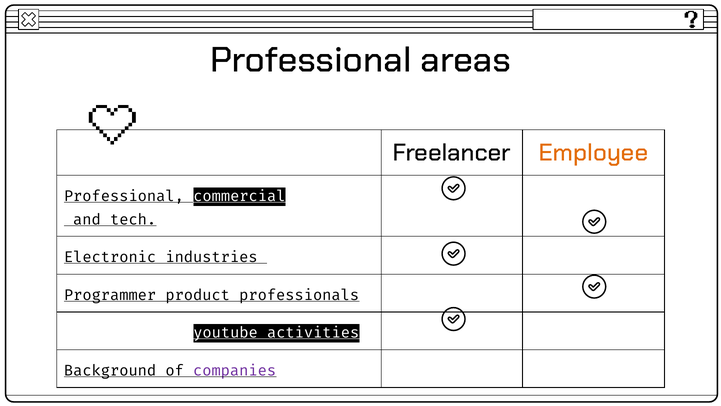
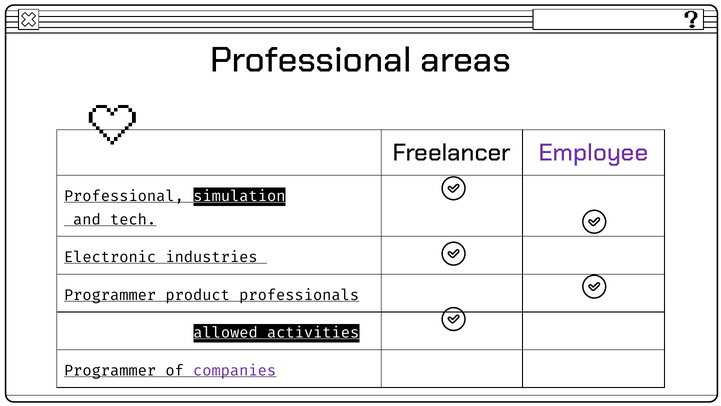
Employee colour: orange -> purple (593, 153)
commercial: commercial -> simulation (239, 196)
youtube: youtube -> allowed (226, 333)
Background: Background -> Programmer (110, 370)
